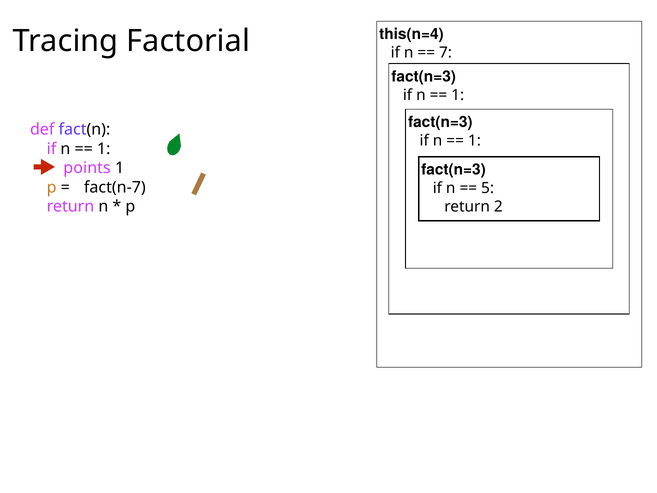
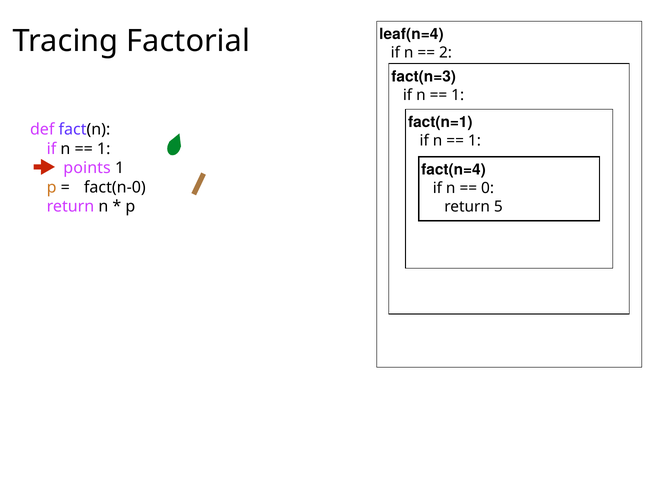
this(n=4: this(n=4 -> leaf(n=4 (411, 34)
7: 7 -> 2 (446, 53)
fact(n=3: fact(n=3 -> fact(n=1 (440, 122)
fact(n=3: fact(n=3 -> fact(n=4 (453, 170)
fact(n-7: fact(n-7 -> fact(n-0 (115, 187)
5: 5 -> 0 (488, 188)
2: 2 -> 5 (498, 206)
